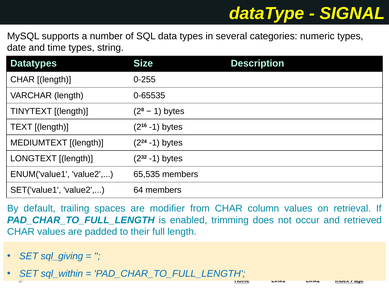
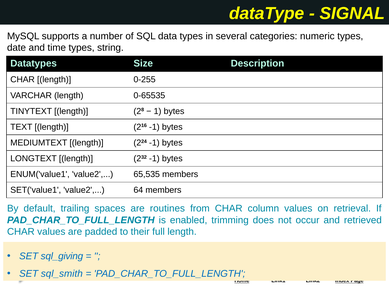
modifier: modifier -> routines (167, 208)
sql_within: sql_within -> sql_smith (62, 273)
